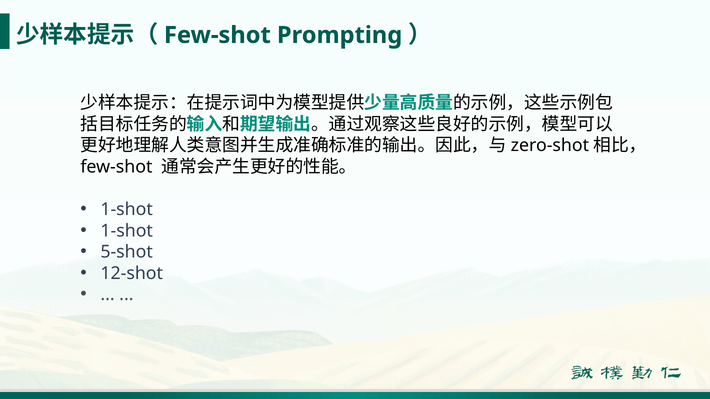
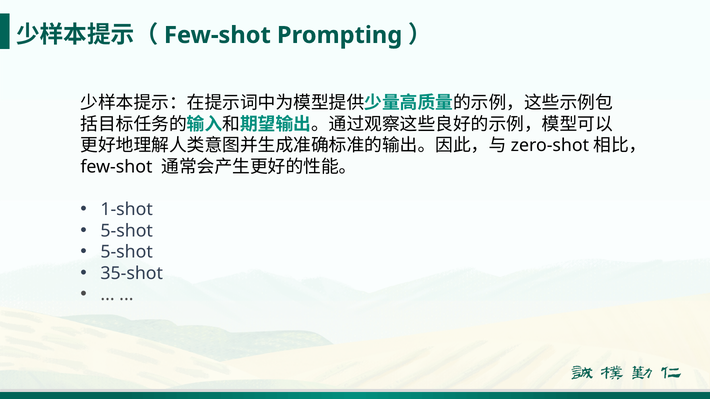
1-shot: 1-shot -> 5-shot (127, 231)
12-shot: 12-shot -> 35-shot (132, 273)
